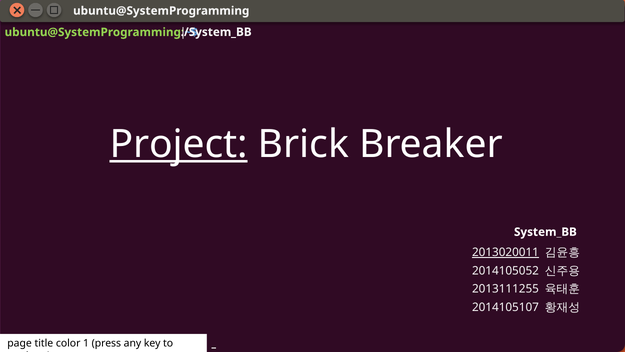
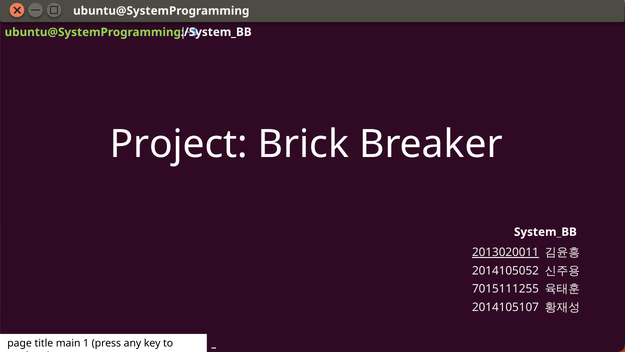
Project underline: present -> none (179, 144)
2013111255: 2013111255 -> 7015111255 (505, 289)
color: color -> main (68, 343)
